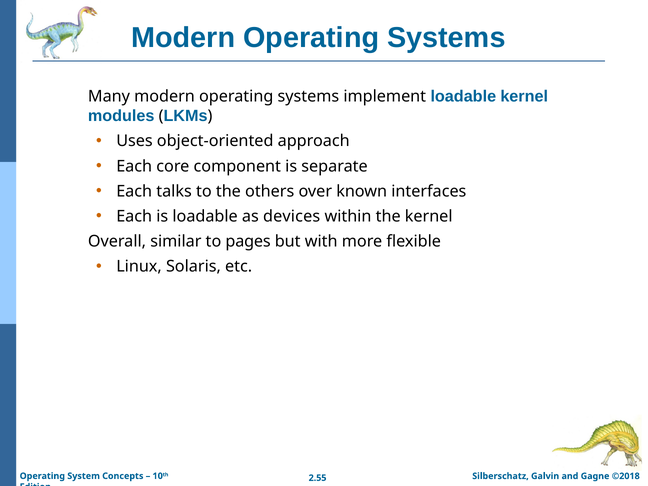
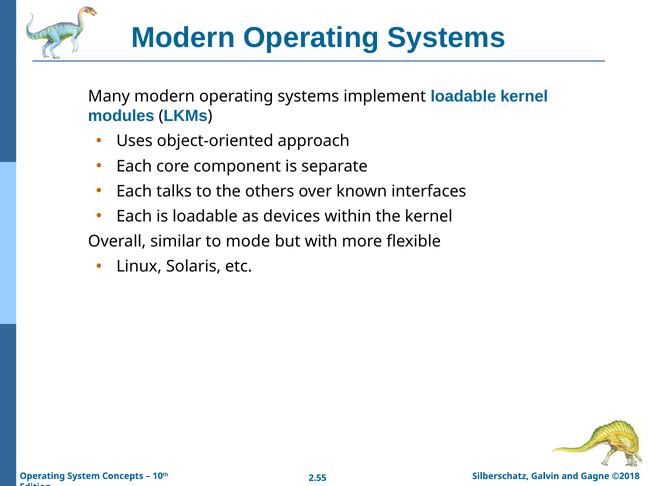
pages: pages -> mode (248, 242)
